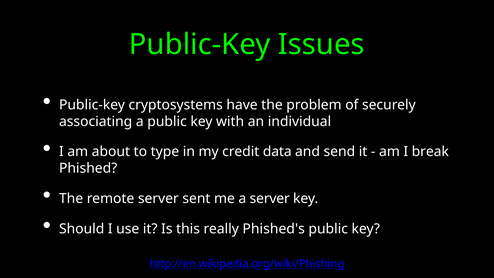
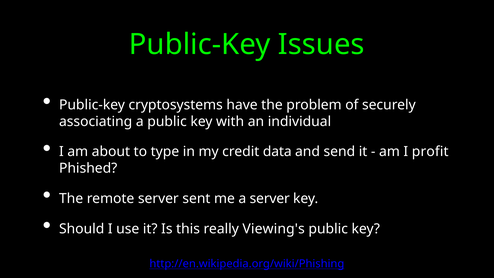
break: break -> profit (430, 152)
Phished's: Phished's -> Viewing's (274, 229)
